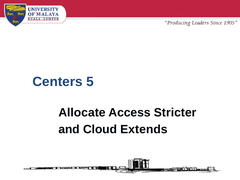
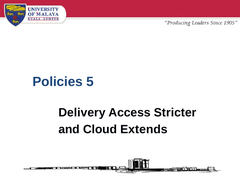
Centers: Centers -> Policies (58, 82)
Allocate: Allocate -> Delivery (82, 112)
